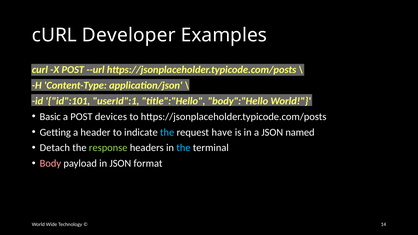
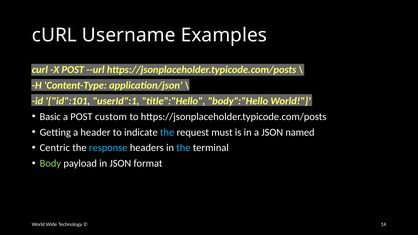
Developer: Developer -> Username (129, 35)
devices: devices -> custom (111, 117)
have: have -> must (222, 132)
Detach: Detach -> Centric (55, 148)
response colour: light green -> light blue (108, 148)
Body colour: pink -> light green (50, 164)
